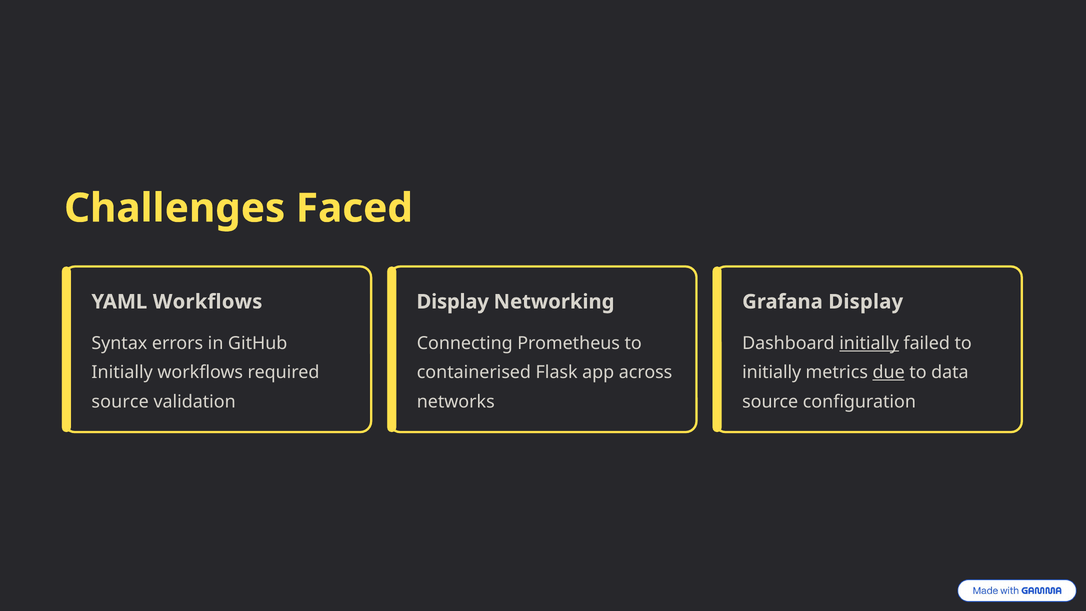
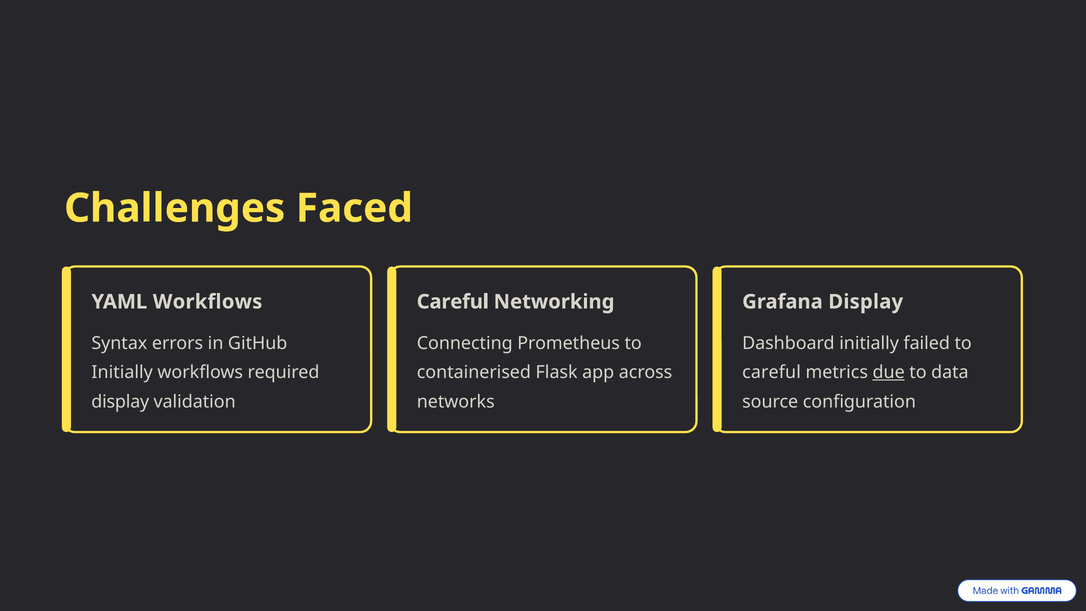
Display: Display -> Careful (453, 302)
initially underline: present -> none (869, 343)
initially: initially -> careful (772, 372)
source: source -> display (120, 402)
